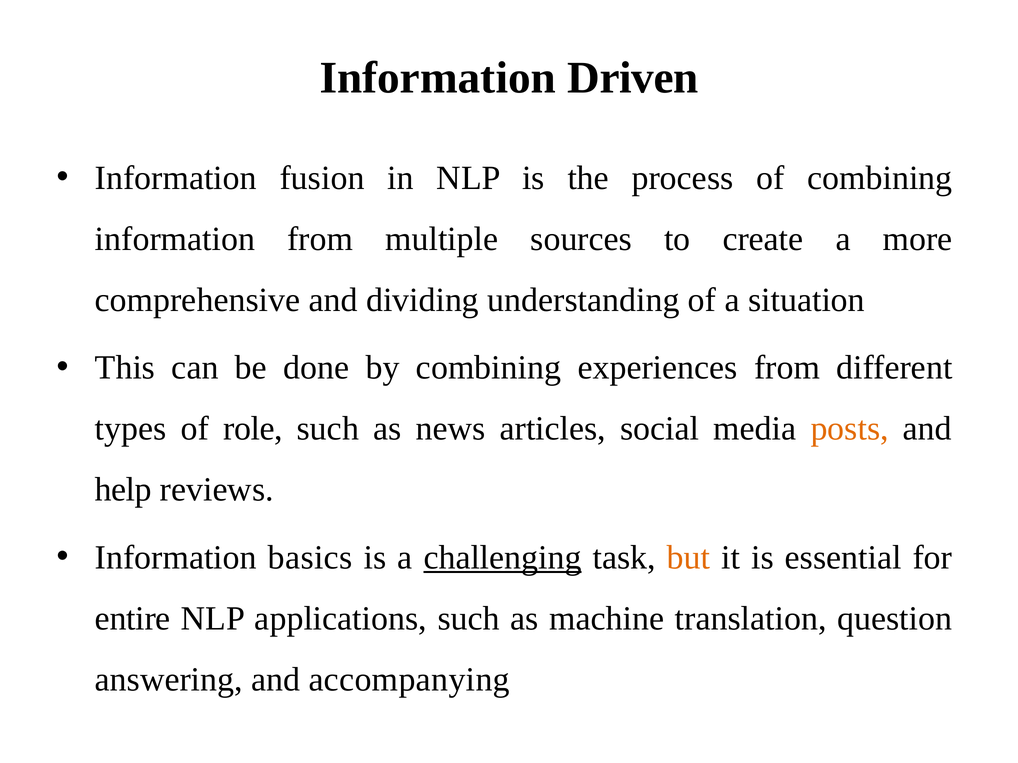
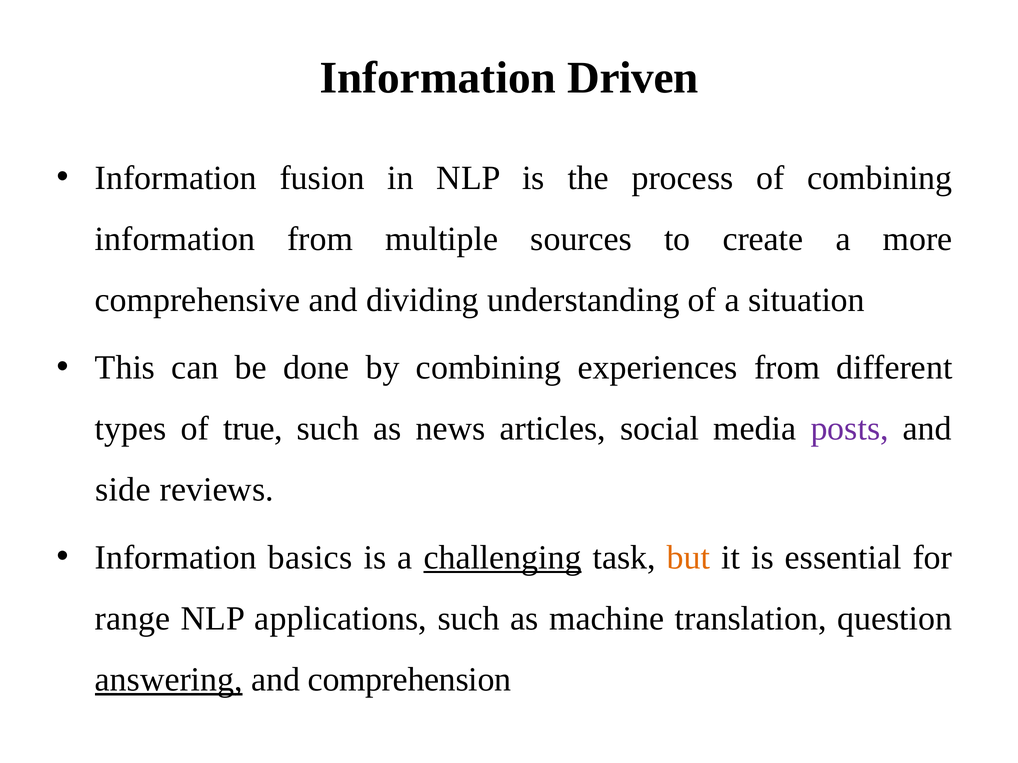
role: role -> true (253, 429)
posts colour: orange -> purple (850, 429)
help: help -> side (123, 490)
entire: entire -> range (133, 619)
answering underline: none -> present (169, 680)
accompanying: accompanying -> comprehension (410, 680)
